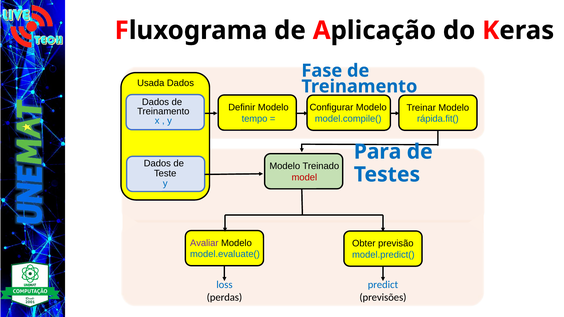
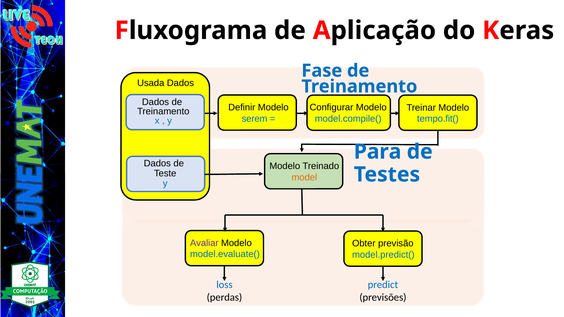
tempo: tempo -> serem (255, 119)
rápida.fit(: rápida.fit( -> tempo.fit( (438, 119)
model colour: red -> orange (304, 177)
